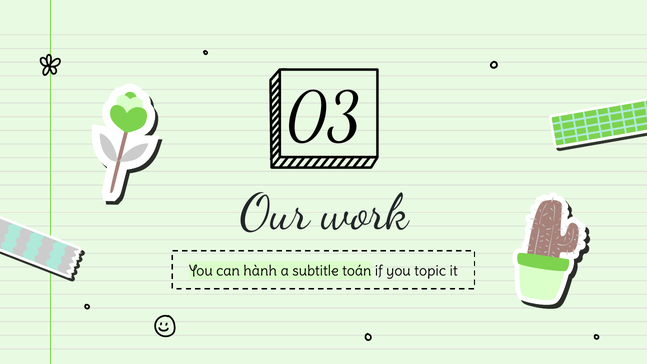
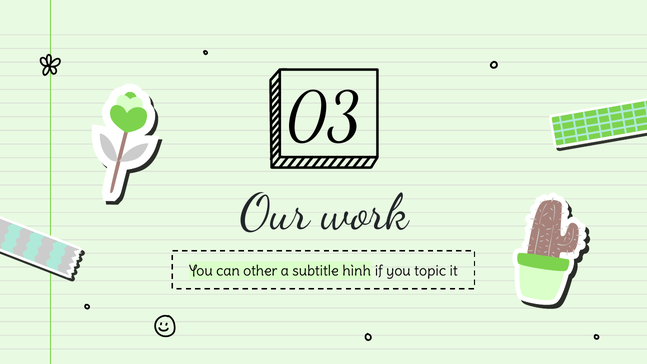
hành: hành -> other (260, 271)
toán: toán -> hình (357, 271)
